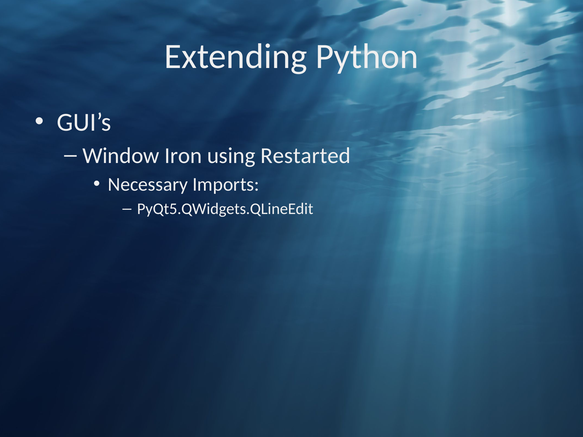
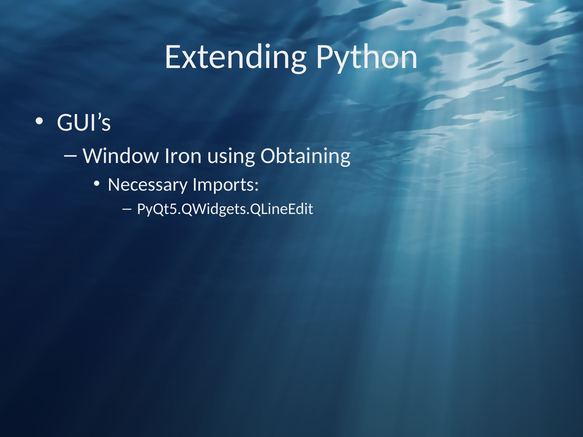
Restarted: Restarted -> Obtaining (306, 156)
